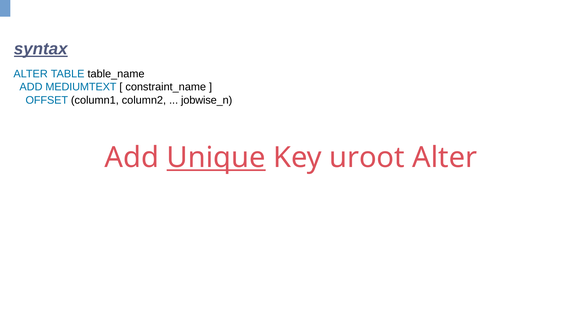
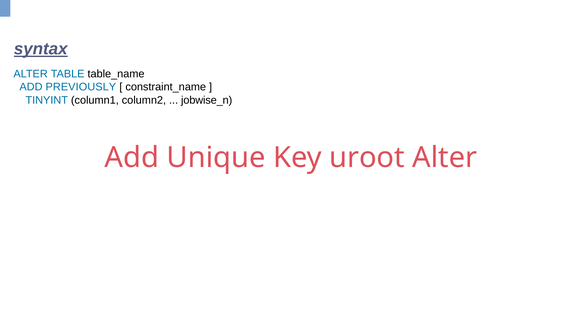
MEDIUMTEXT: MEDIUMTEXT -> PREVIOUSLY (81, 87)
OFFSET: OFFSET -> TINYINT (47, 100)
Unique underline: present -> none (216, 158)
